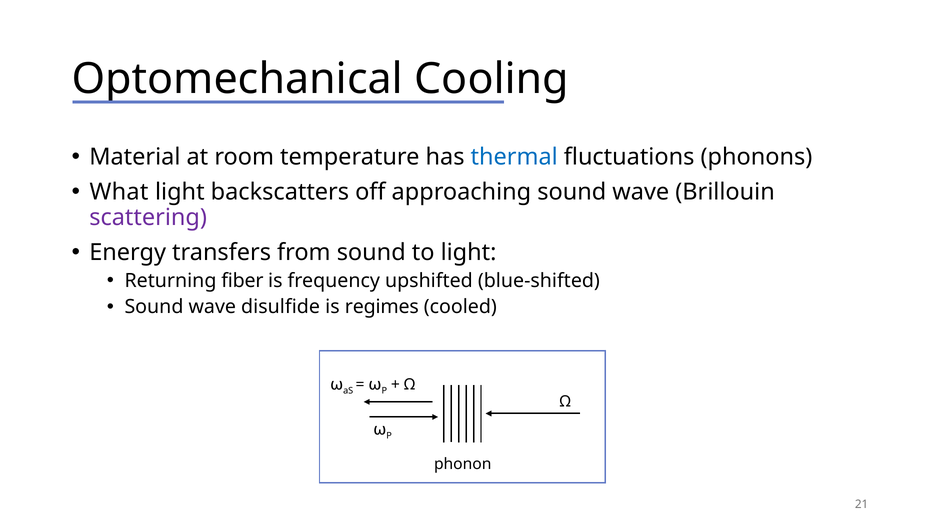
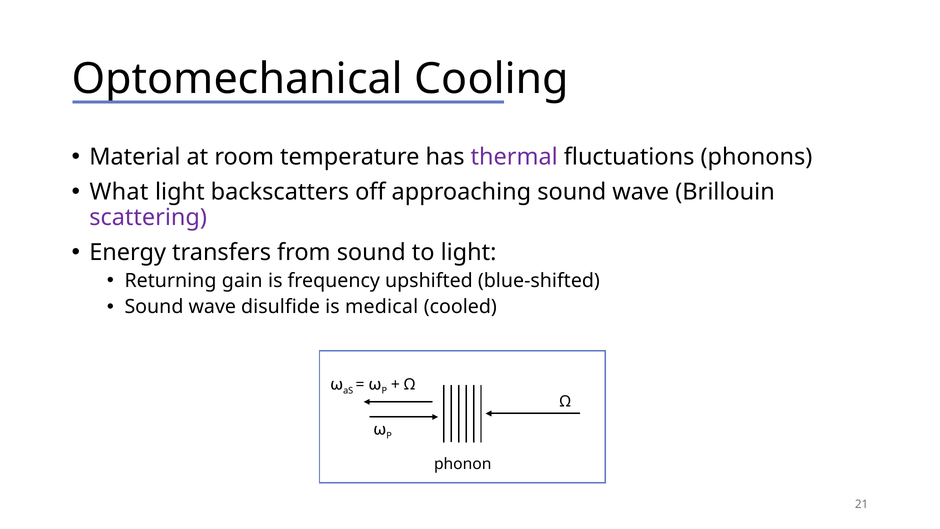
thermal colour: blue -> purple (514, 157)
fiber: fiber -> gain (242, 281)
regimes: regimes -> medical (382, 307)
